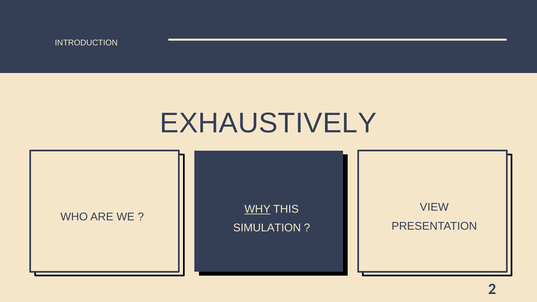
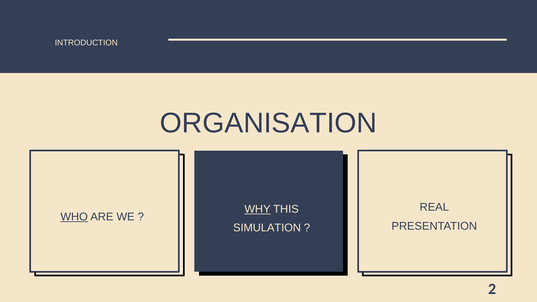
EXHAUSTIVELY: EXHAUSTIVELY -> ORGANISATION (269, 123)
VIEW: VIEW -> REAL (434, 207)
WHO underline: none -> present (74, 217)
